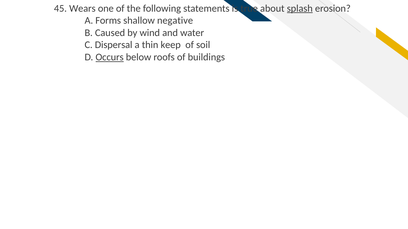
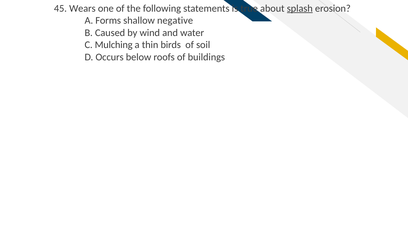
Dispersal: Dispersal -> Mulching (114, 45)
keep: keep -> birds (171, 45)
Occurs underline: present -> none (110, 57)
